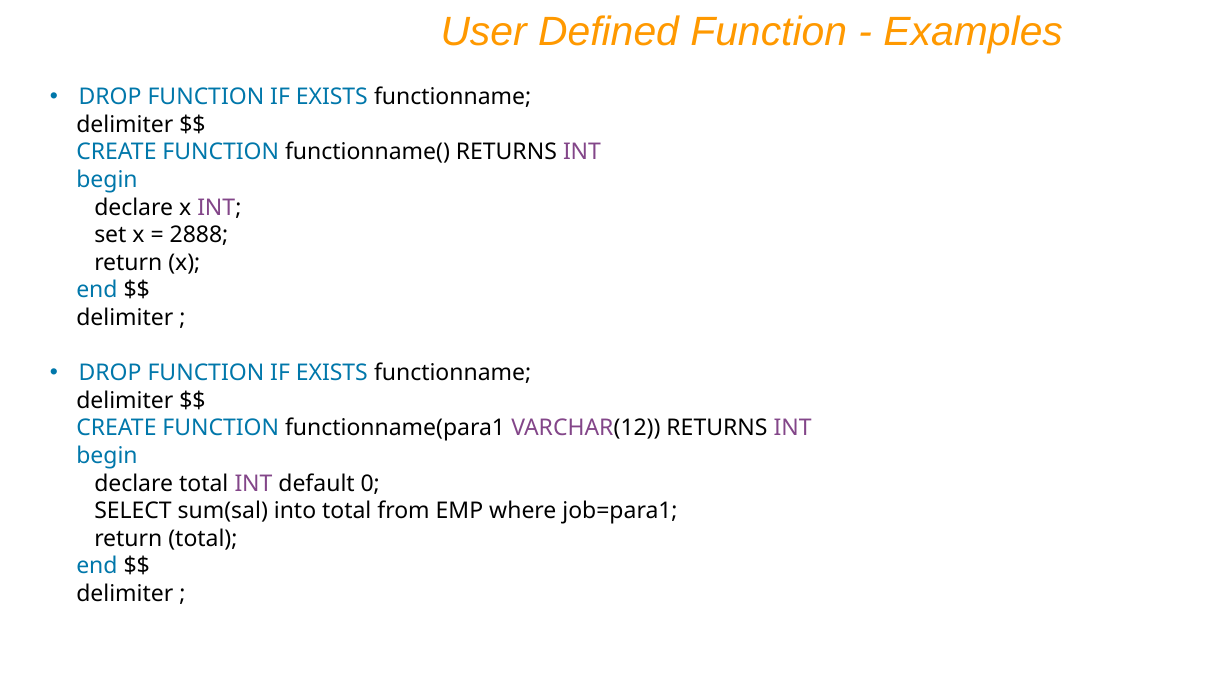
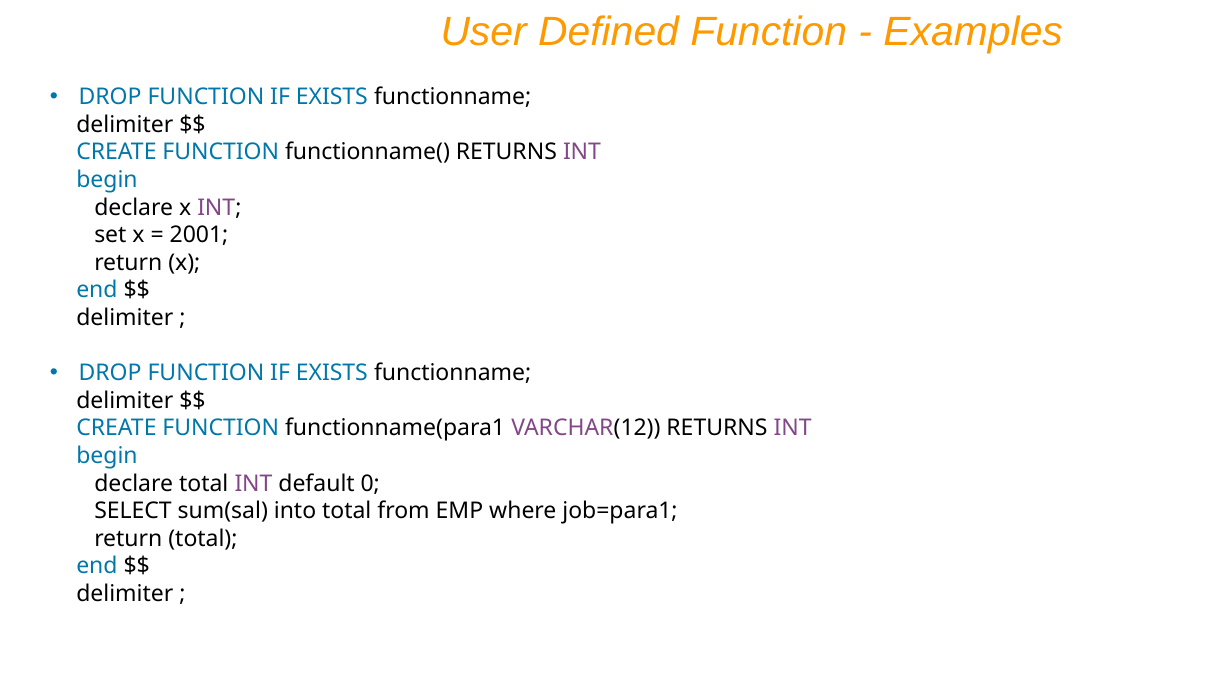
2888: 2888 -> 2001 (199, 235)
